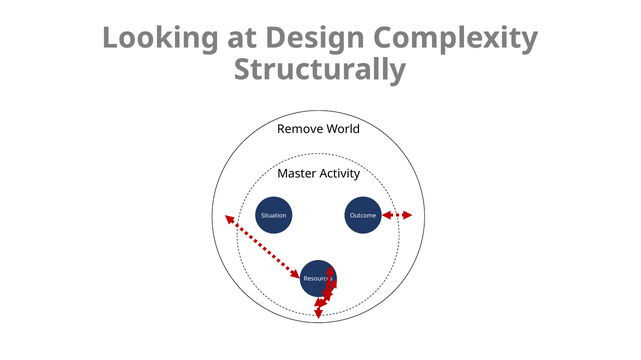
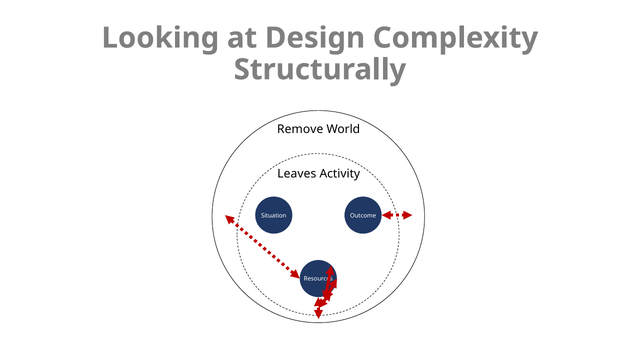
Master: Master -> Leaves (297, 174)
